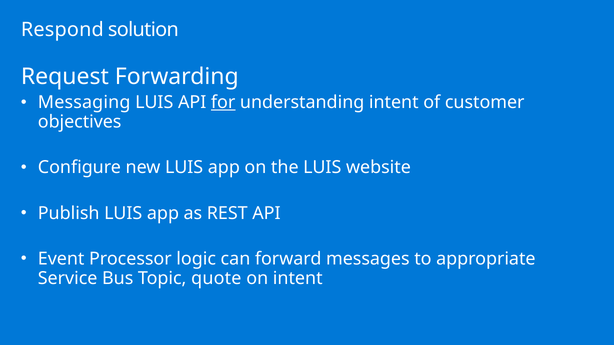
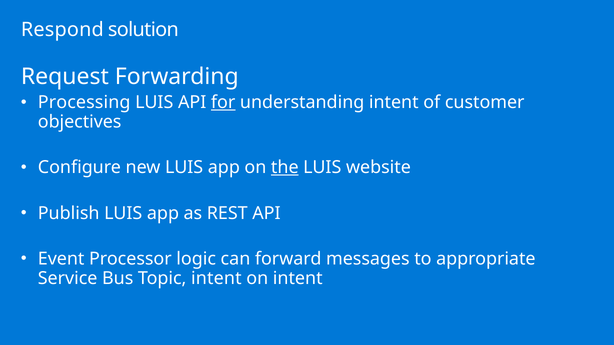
Messaging: Messaging -> Processing (84, 102)
the underline: none -> present (285, 168)
Topic quote: quote -> intent (216, 278)
